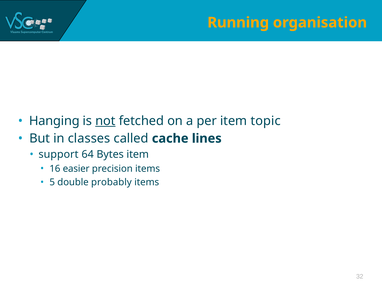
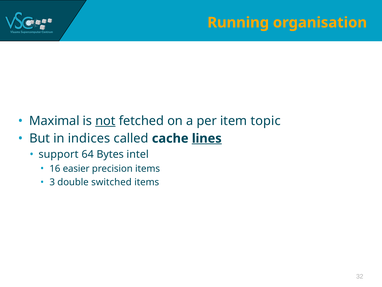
Hanging: Hanging -> Maximal (54, 121)
classes: classes -> indices (89, 138)
lines underline: none -> present (207, 138)
Bytes item: item -> intel (138, 154)
5: 5 -> 3 (52, 182)
probably: probably -> switched (111, 182)
